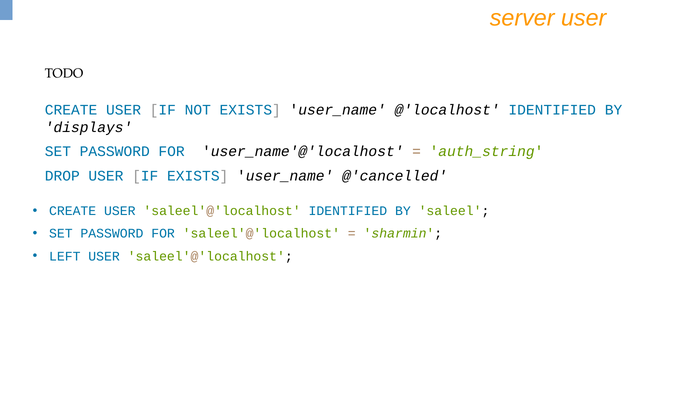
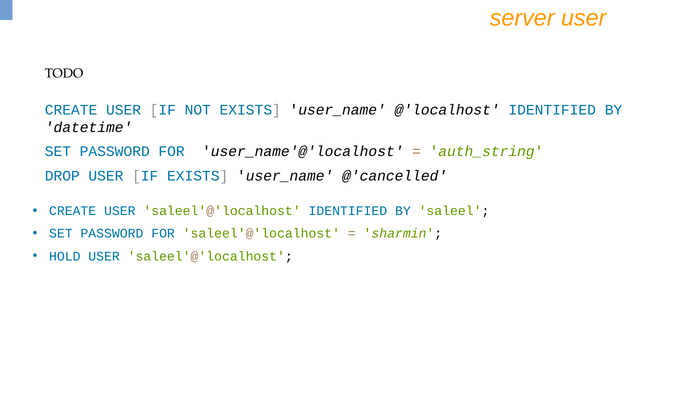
displays: displays -> datetime (89, 127)
LEFT: LEFT -> HOLD (65, 256)
